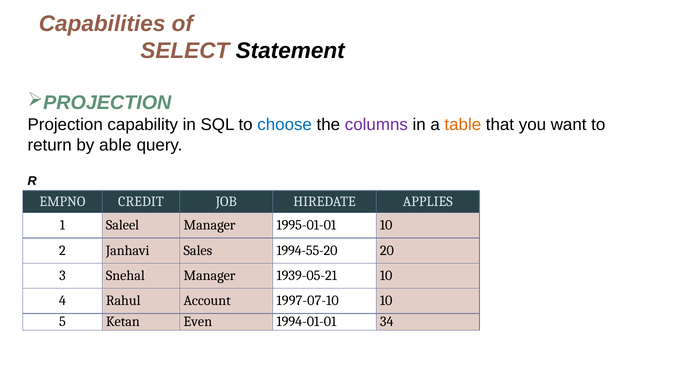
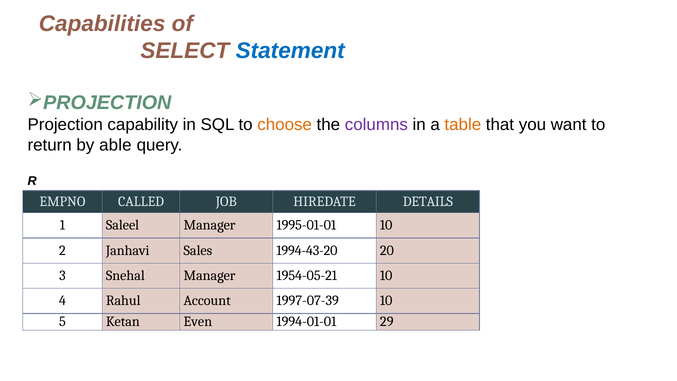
Statement colour: black -> blue (290, 51)
choose colour: blue -> orange (285, 125)
CREDIT: CREDIT -> CALLED (141, 201)
APPLIES: APPLIES -> DETAILS (428, 201)
1994-55-20: 1994-55-20 -> 1994-43-20 (307, 250)
1939-05-21: 1939-05-21 -> 1954-05-21 (307, 276)
1997-07-10: 1997-07-10 -> 1997-07-39 (308, 301)
34: 34 -> 29 (387, 322)
